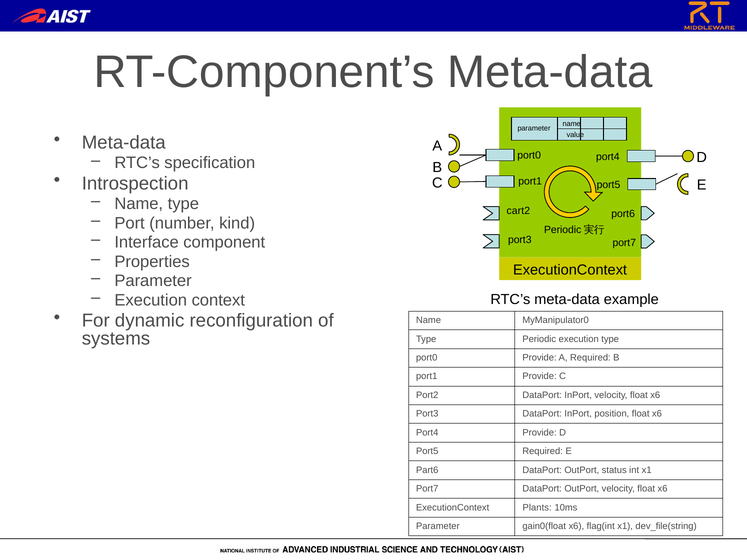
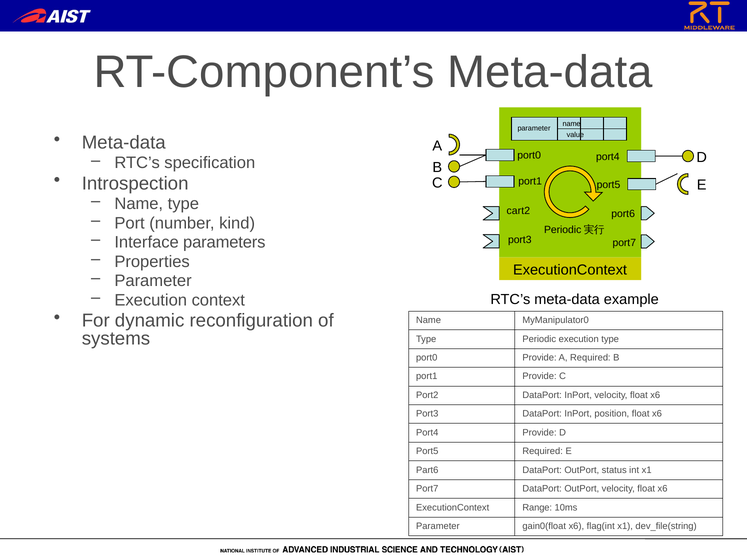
component: component -> parameters (224, 242)
Plants: Plants -> Range (537, 508)
